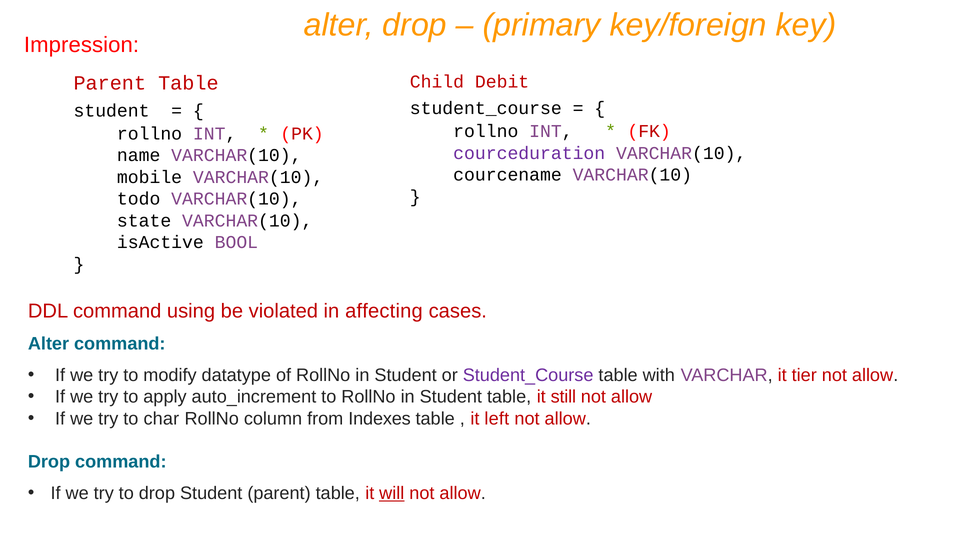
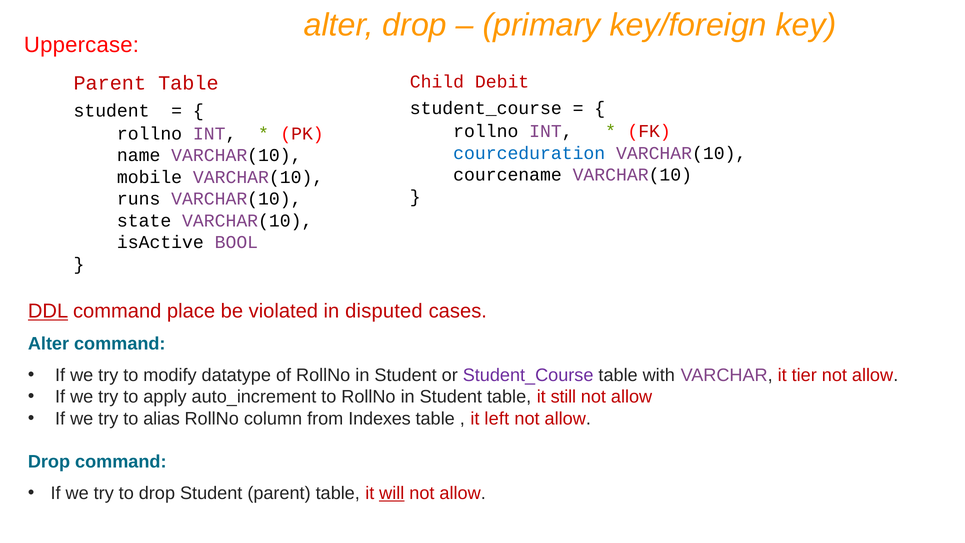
Impression: Impression -> Uppercase (81, 45)
courceduration colour: purple -> blue (529, 153)
todo: todo -> runs (139, 199)
DDL underline: none -> present (48, 311)
using: using -> place (191, 311)
affecting: affecting -> disputed (384, 311)
char: char -> alias (162, 418)
